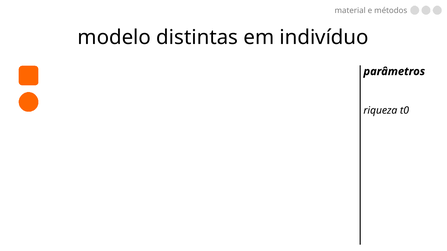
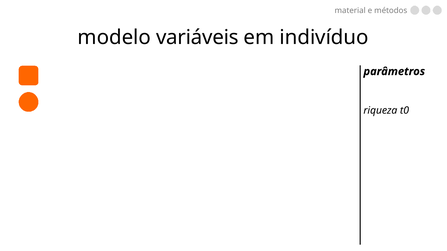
distintas: distintas -> variáveis (197, 38)
